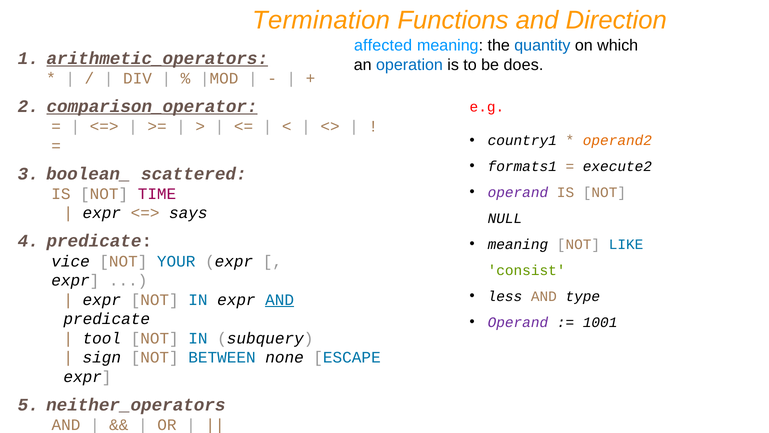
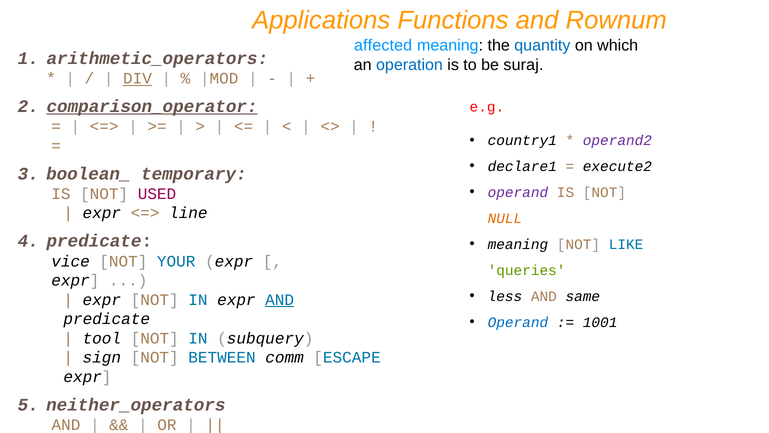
Termination: Termination -> Applications (321, 20)
Direction: Direction -> Rownum (616, 20)
arithmetic_operators underline: present -> none (157, 58)
does: does -> suraj (523, 65)
DIV underline: none -> present (137, 78)
operand2 colour: orange -> purple (617, 140)
formats1: formats1 -> declare1 (522, 166)
scattered: scattered -> temporary (194, 174)
TIME: TIME -> USED (157, 194)
says: says -> line (188, 213)
NULL colour: black -> orange (505, 218)
consist: consist -> queries (527, 270)
type: type -> same (583, 296)
Operand colour: purple -> blue (518, 322)
none: none -> comm (285, 357)
